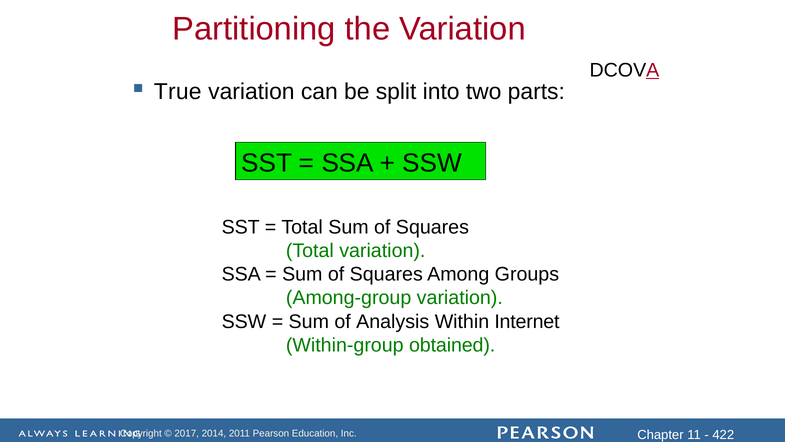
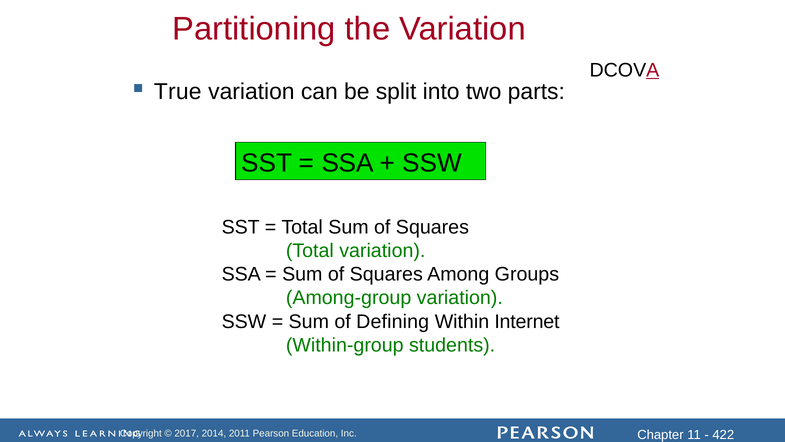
Analysis: Analysis -> Defining (393, 321)
obtained: obtained -> students (452, 345)
